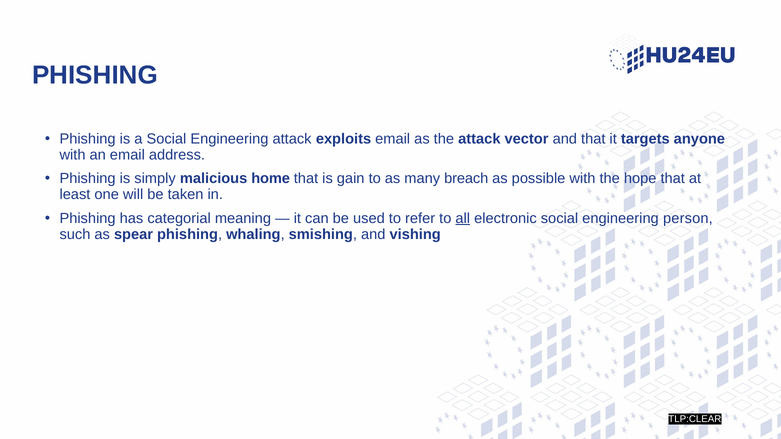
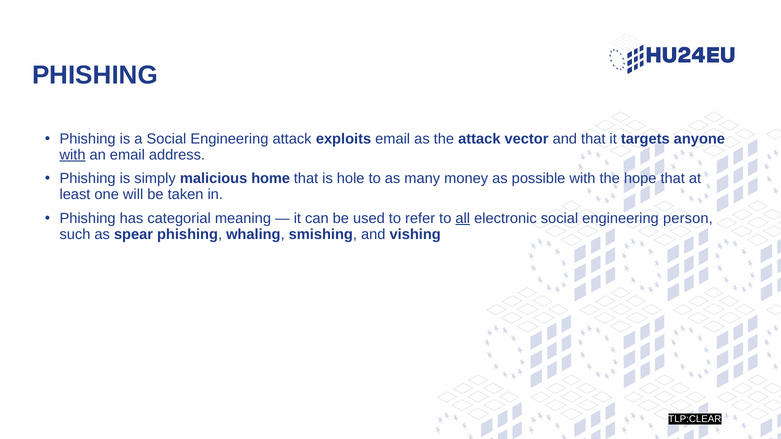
with underline: none -> present (73, 155)
gain: gain -> hole (351, 179)
breach: breach -> money (466, 179)
